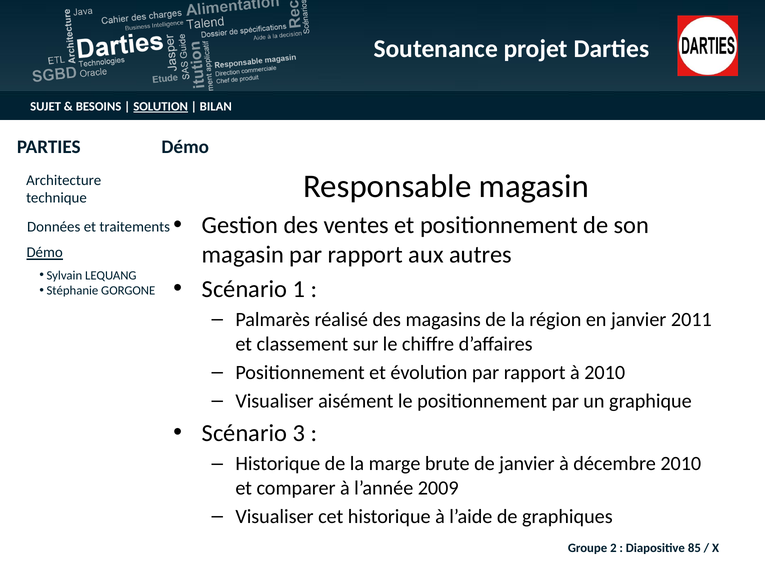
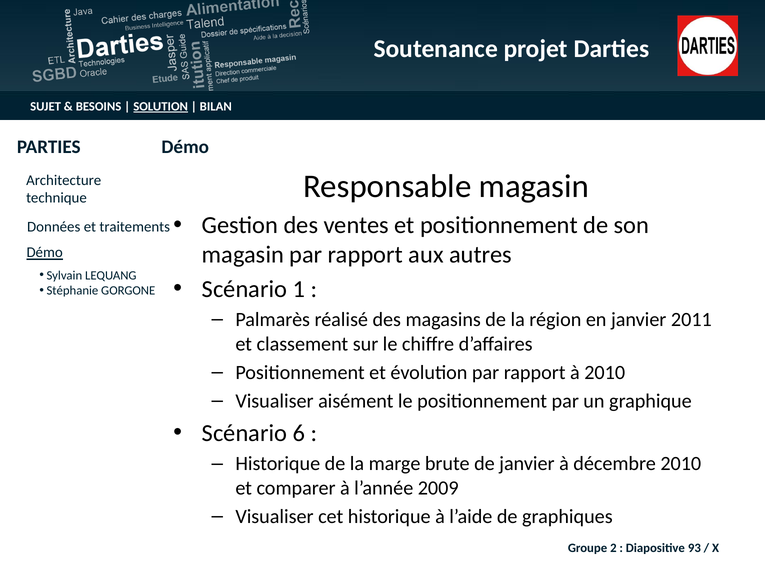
3: 3 -> 6 (299, 433)
85: 85 -> 93 (694, 548)
